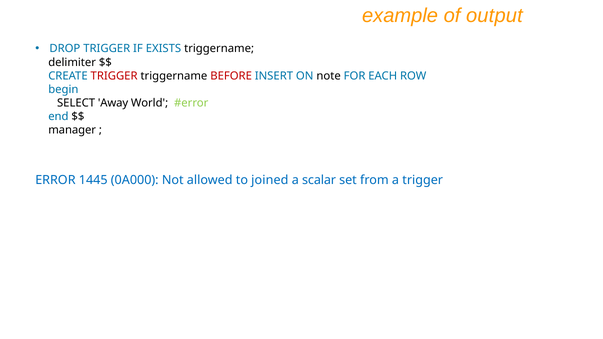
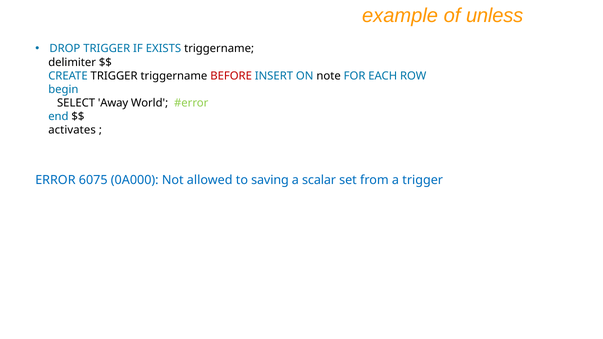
output: output -> unless (495, 16)
TRIGGER colour: red -> black (114, 76)
manager: manager -> activates (72, 130)
1445: 1445 -> 6075 (93, 180)
joined: joined -> saving (270, 180)
